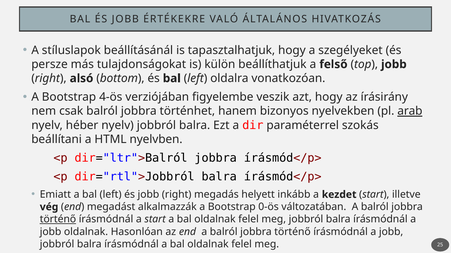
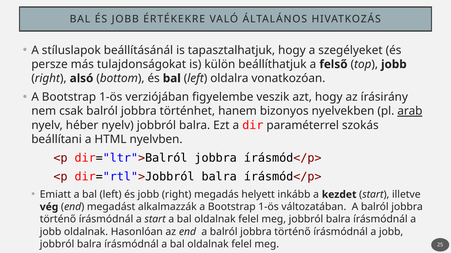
4-ös: 4-ös -> 1-ös (111, 97)
alkalmazzák a Bootstrap 0-ös: 0-ös -> 1-ös (269, 207)
történő underline: present -> none (58, 220)
